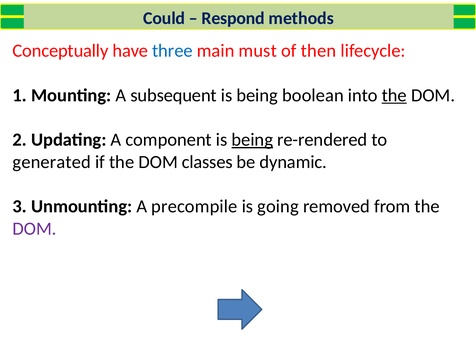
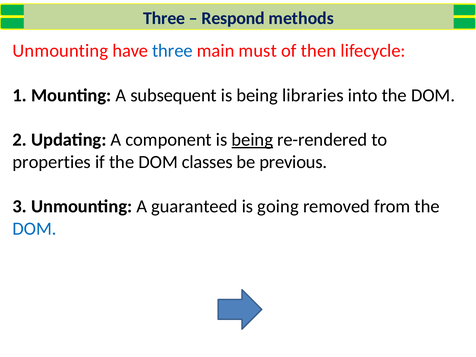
Could: Could -> Three (164, 18)
Conceptually: Conceptually -> Unmounting (60, 51)
boolean: boolean -> libraries (313, 95)
the underline: present -> none (394, 95)
generated: generated -> properties (52, 162)
dynamic: dynamic -> previous (293, 162)
precompile: precompile -> guaranteed (194, 206)
DOM colour: purple -> blue (35, 229)
